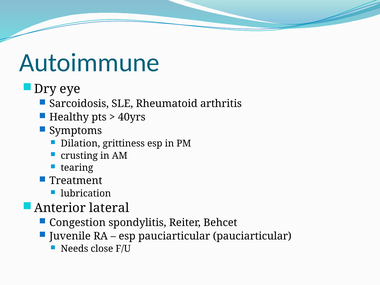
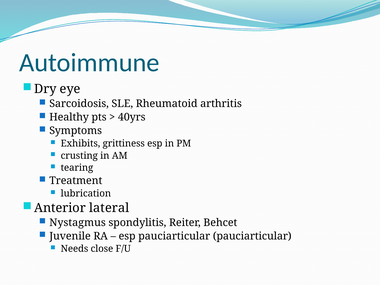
Dilation: Dilation -> Exhibits (80, 143)
Congestion: Congestion -> Nystagmus (78, 223)
